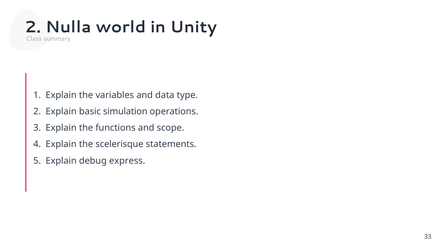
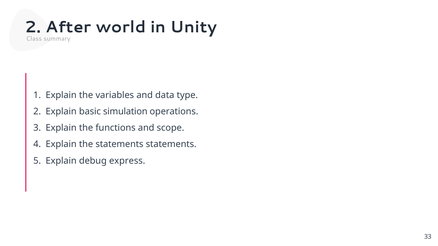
Nulla: Nulla -> After (68, 27)
the scelerisque: scelerisque -> statements (119, 145)
